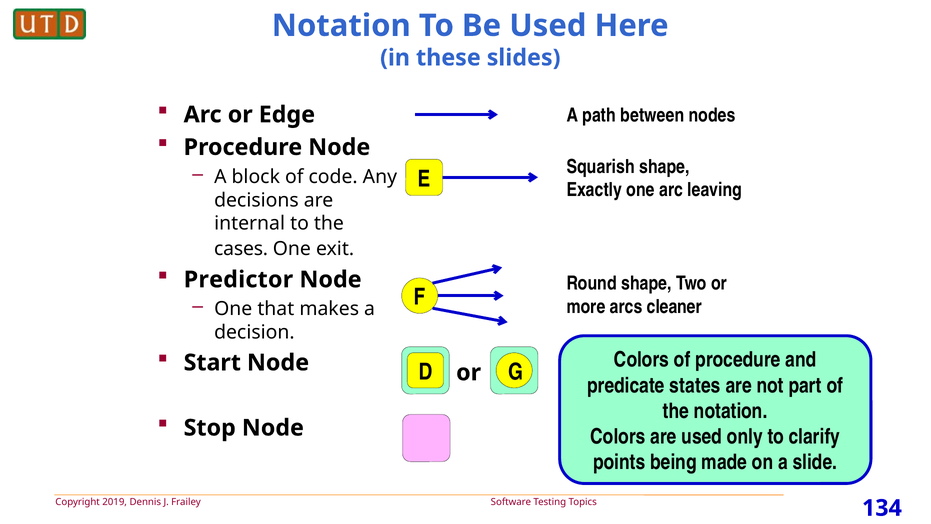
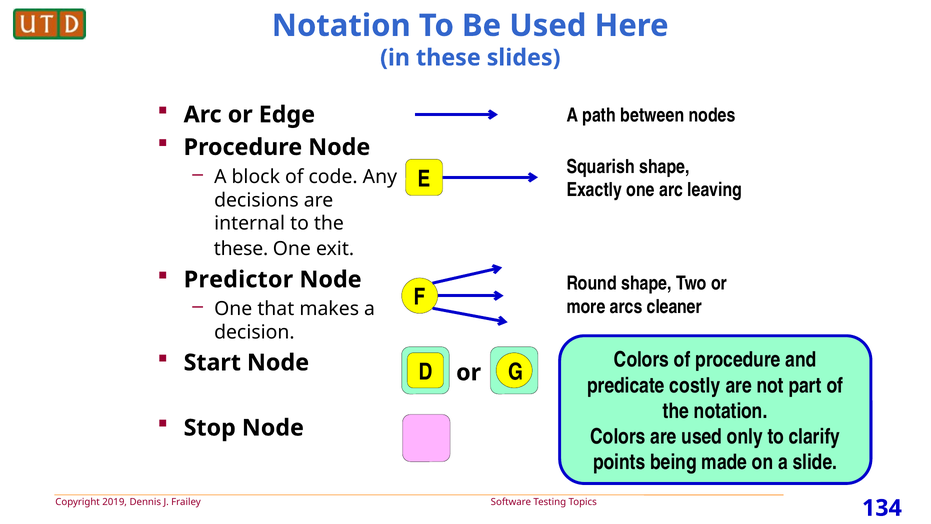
cases: cases -> these (241, 249)
states: states -> costly (695, 385)
